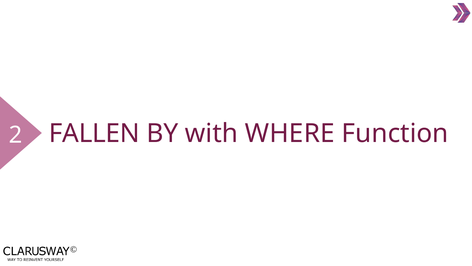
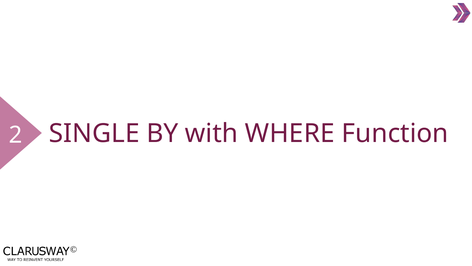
FALLEN: FALLEN -> SINGLE (94, 133)
